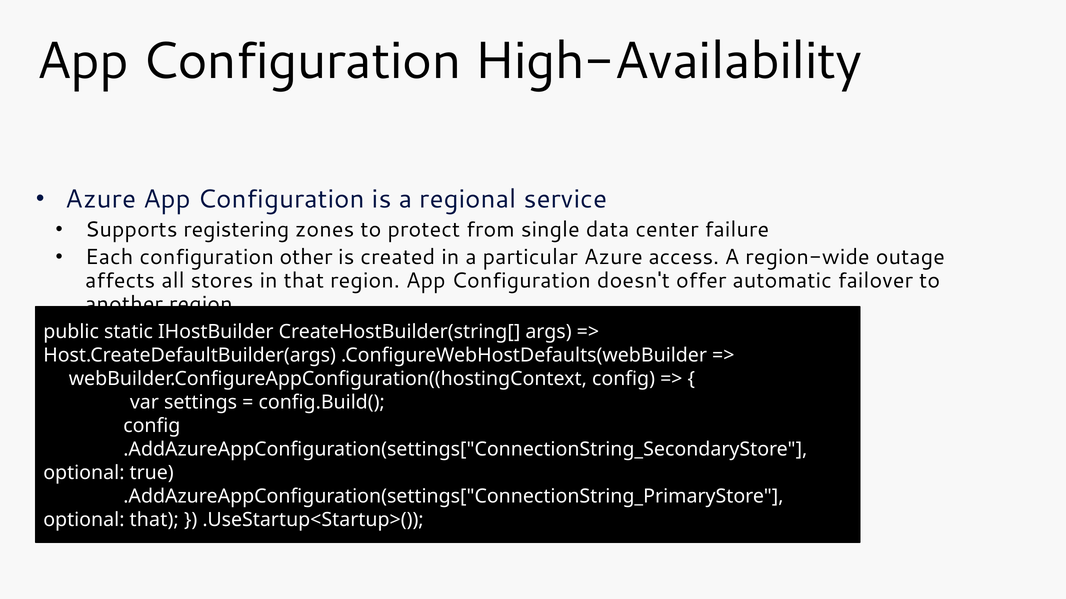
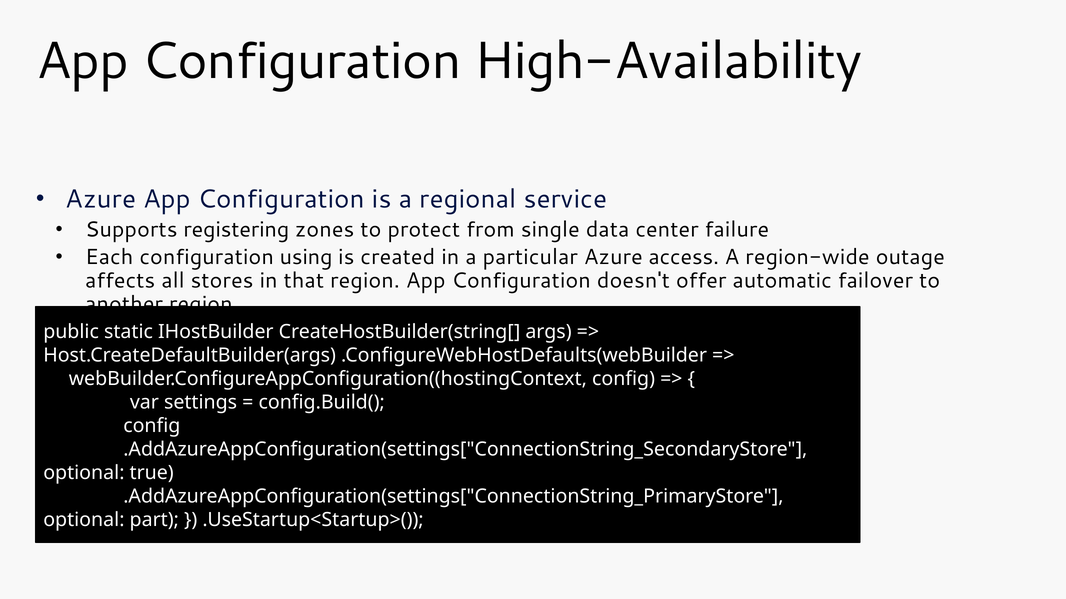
other: other -> using (306, 258)
optional that: that -> part (154, 520)
